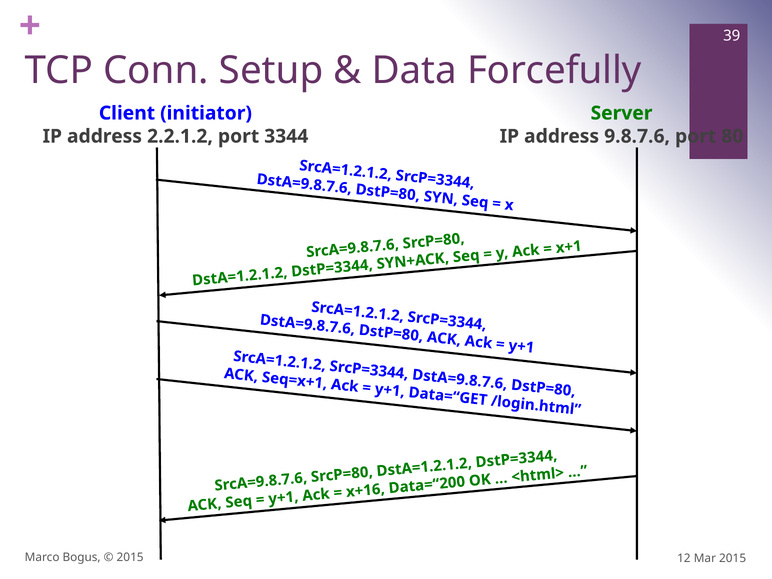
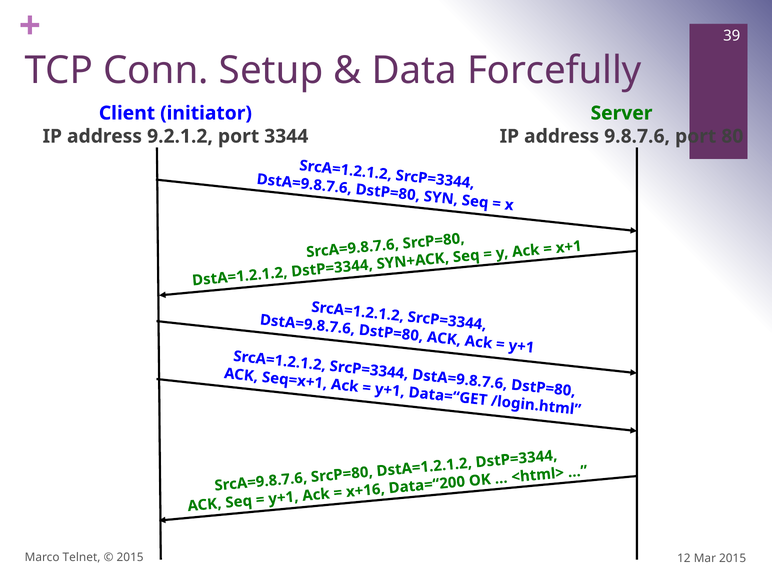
2.2.1.2: 2.2.1.2 -> 9.2.1.2 (180, 136)
Bogus: Bogus -> Telnet (82, 558)
